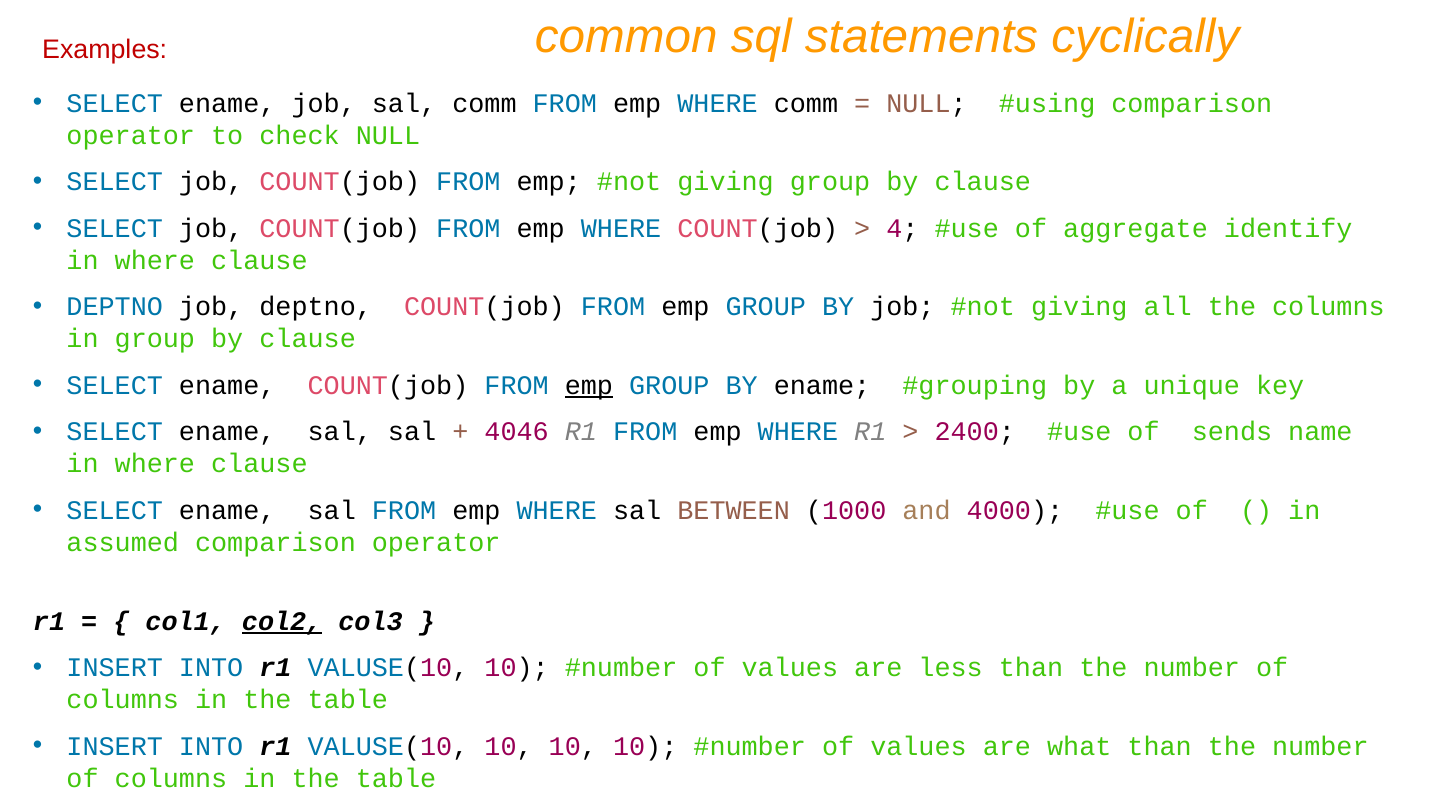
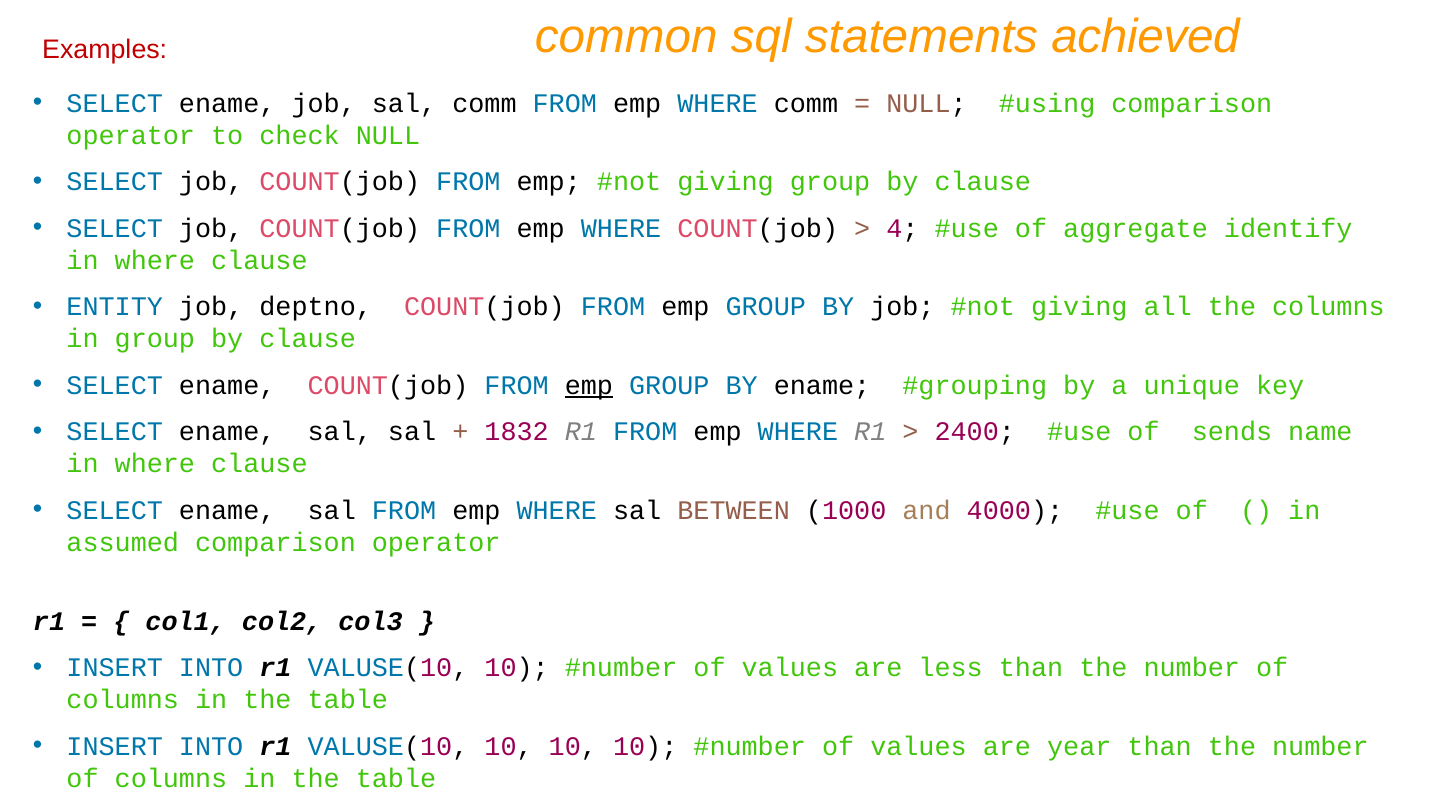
cyclically: cyclically -> achieved (1145, 37)
DEPTNO: DEPTNO -> ENTITY (115, 307)
4046: 4046 -> 1832 (517, 432)
col2 underline: present -> none (282, 621)
what: what -> year (1079, 746)
